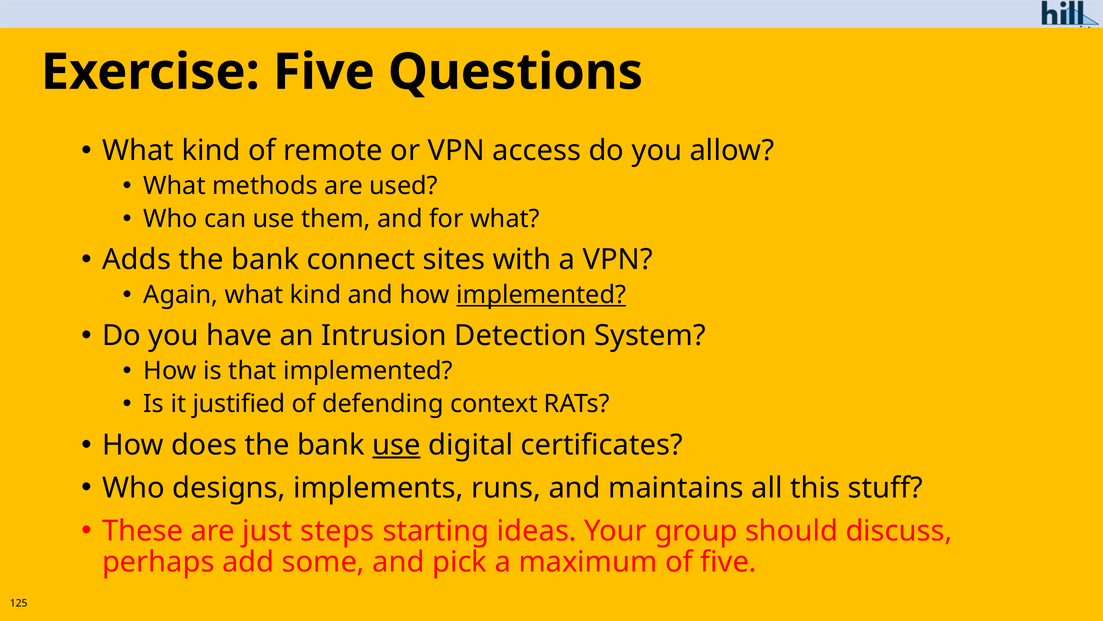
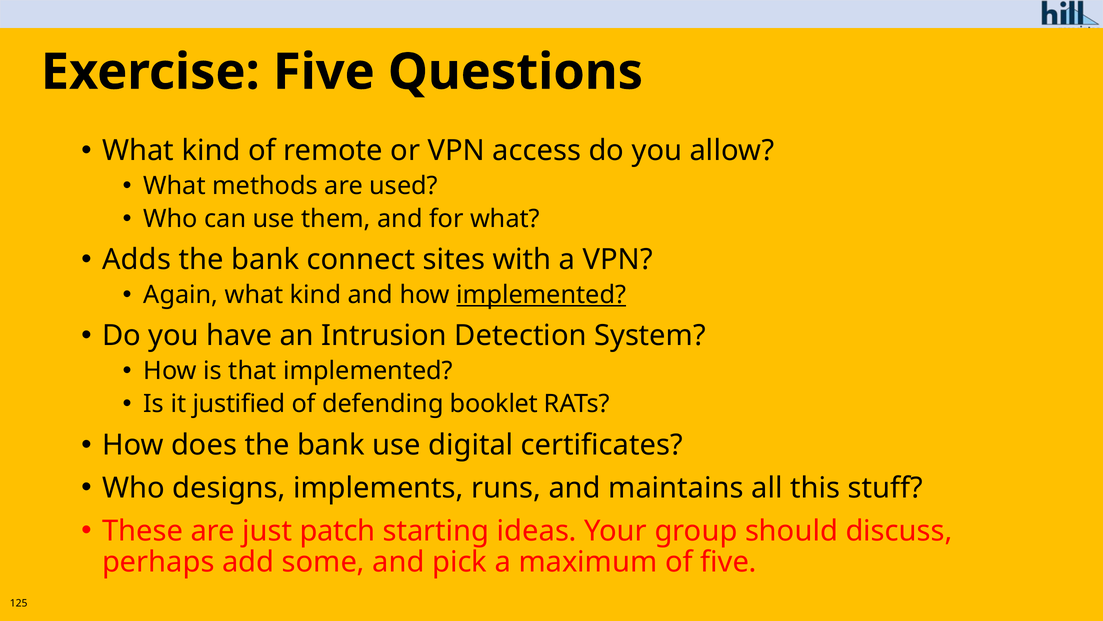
context: context -> booklet (494, 404)
use underline: present -> none (397, 445)
steps: steps -> patch (338, 530)
